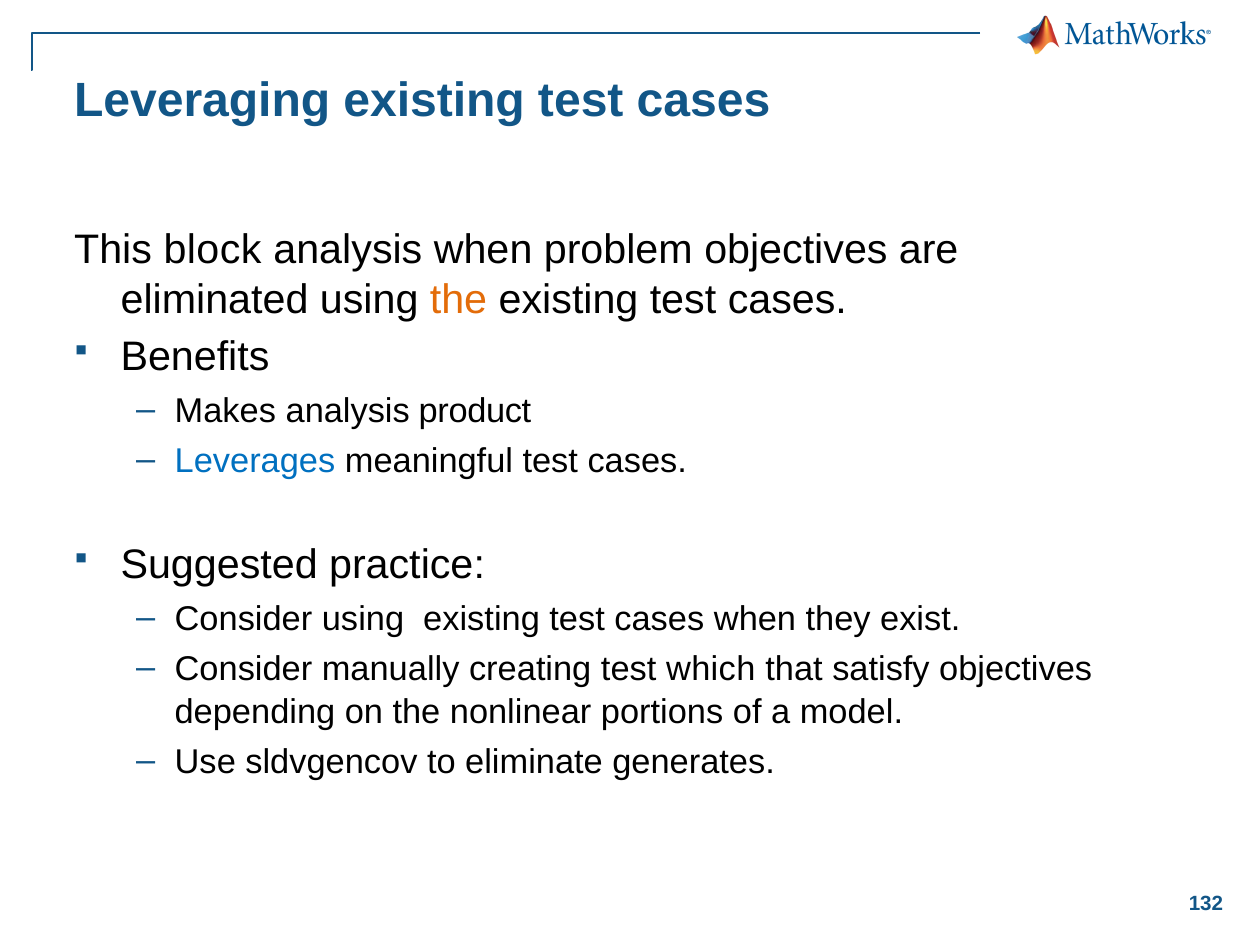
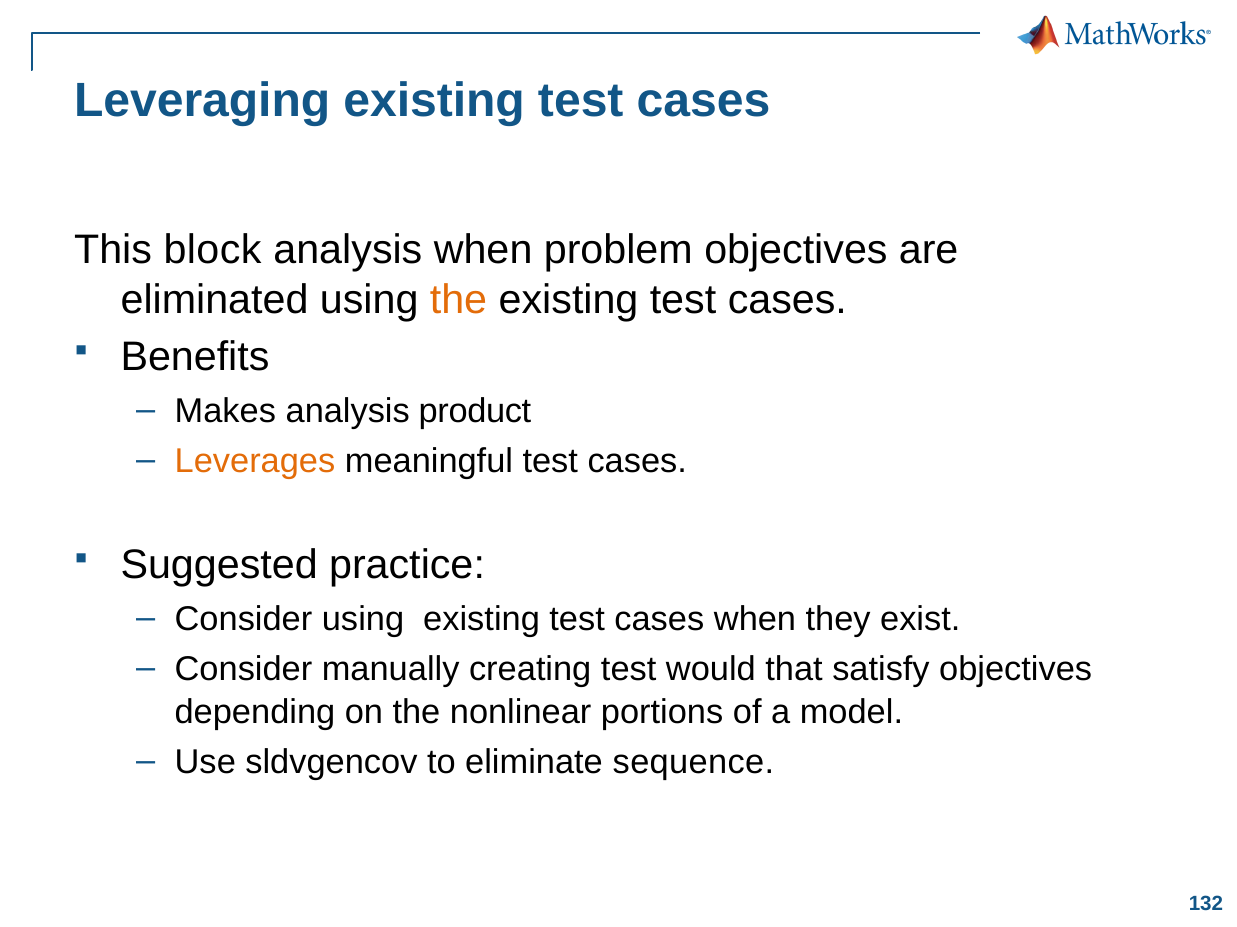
Leverages colour: blue -> orange (255, 461)
which: which -> would (711, 670)
generates: generates -> sequence (693, 763)
